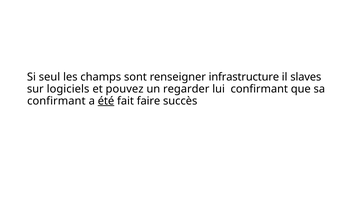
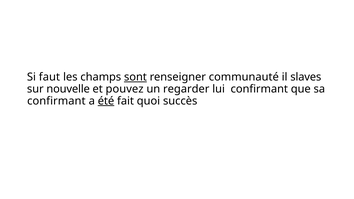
seul: seul -> faut (49, 77)
sont underline: none -> present (135, 77)
infrastructure: infrastructure -> communauté (244, 77)
logiciels: logiciels -> nouvelle (68, 89)
faire: faire -> quoi (148, 101)
